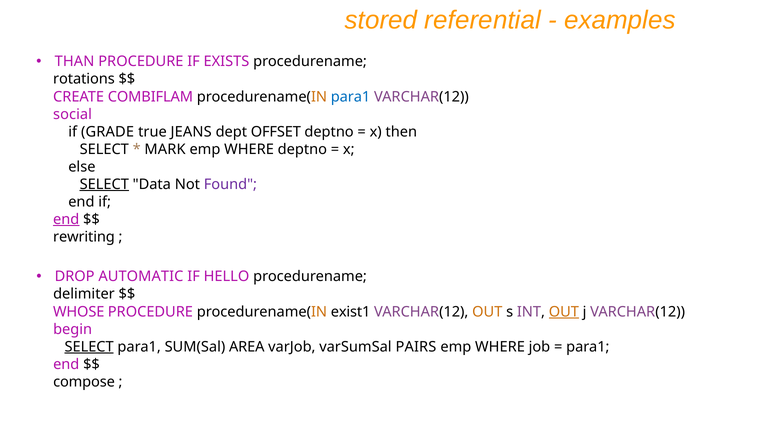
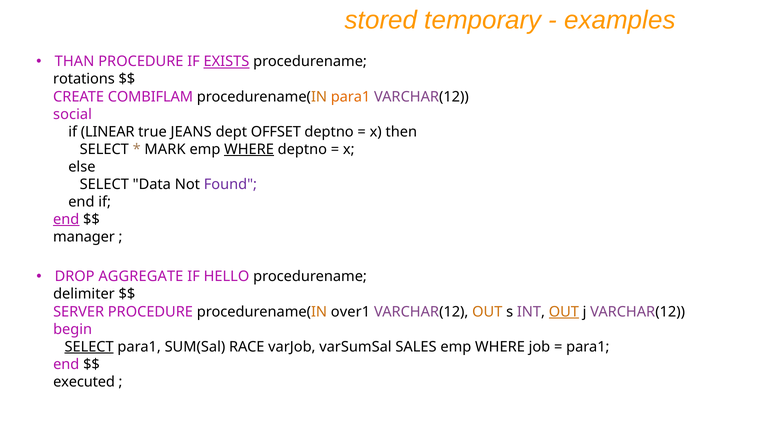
referential: referential -> temporary (483, 20)
EXISTS underline: none -> present (226, 62)
para1 colour: blue -> orange (351, 97)
GRADE: GRADE -> LINEAR (108, 132)
WHERE underline: none -> present (249, 149)
SELECT underline: present -> none (104, 184)
rewriting: rewriting -> manager (84, 237)
AUTOMATIC: AUTOMATIC -> AGGREGATE (141, 277)
WHOSE: WHOSE -> SERVER (79, 312)
exist1: exist1 -> over1 (350, 312)
AREA: AREA -> RACE (247, 347)
PAIRS: PAIRS -> SALES (416, 347)
compose: compose -> executed (84, 382)
